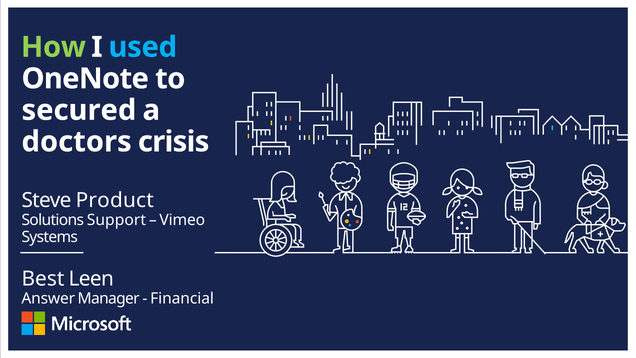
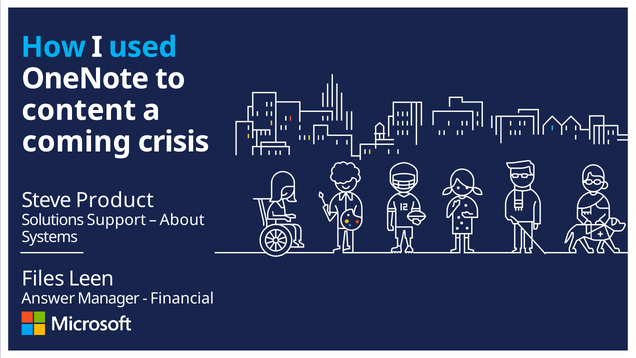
How colour: light green -> light blue (53, 47)
secured: secured -> content (79, 110)
doctors: doctors -> coming (76, 142)
Vimeo: Vimeo -> About (182, 220)
Best: Best -> Files (43, 279)
